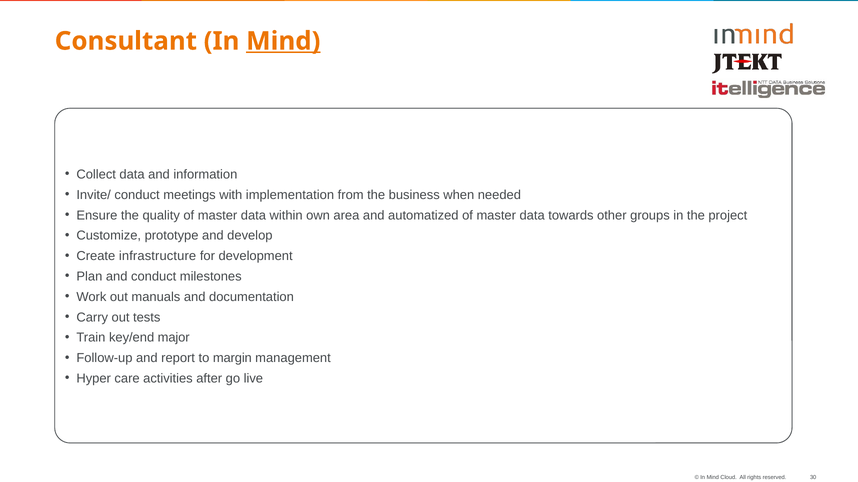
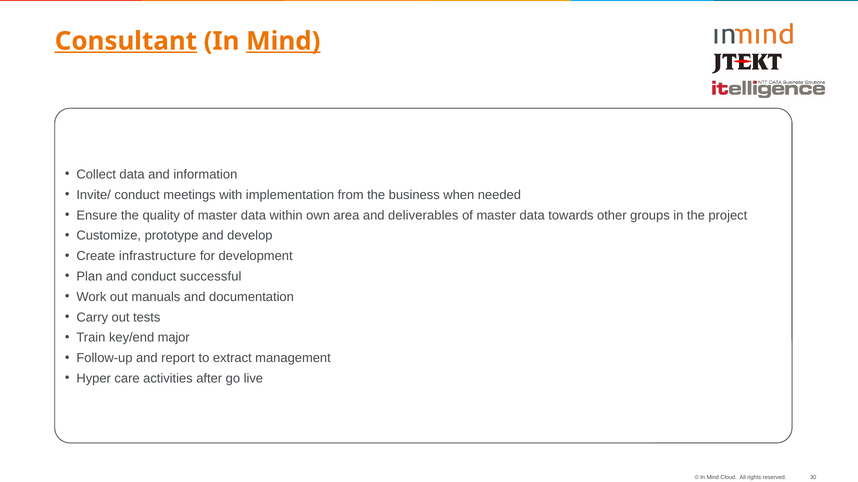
Consultant underline: none -> present (126, 41)
automatized: automatized -> deliverables (423, 216)
milestones: milestones -> successful (211, 277)
margin: margin -> extract (232, 359)
